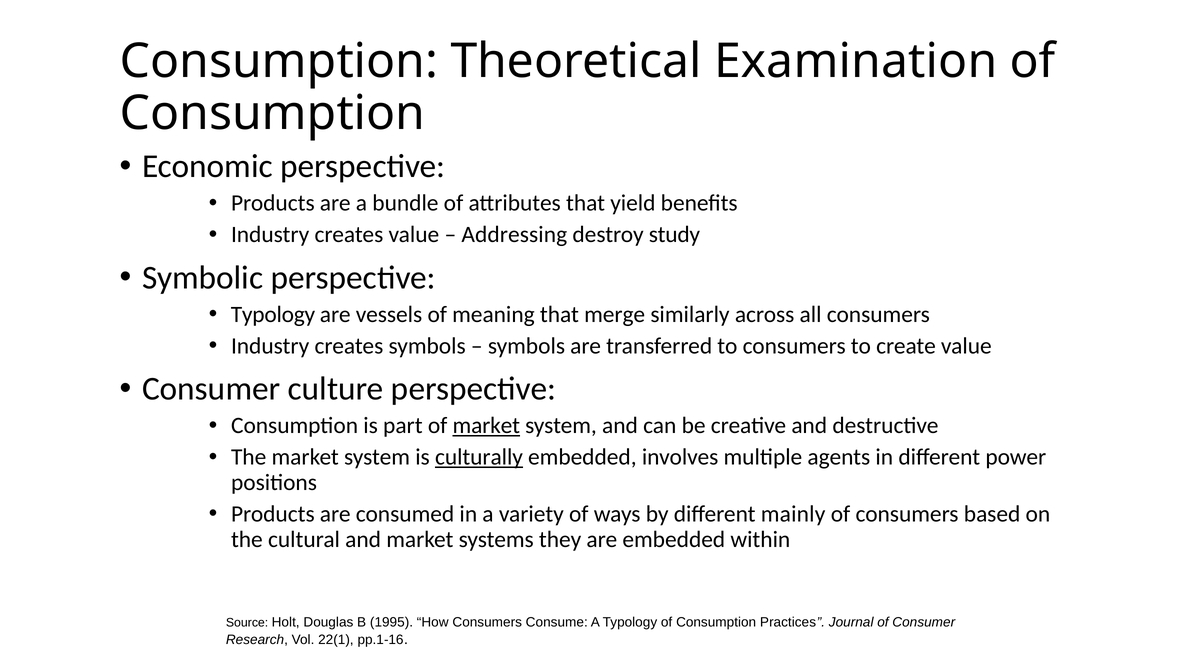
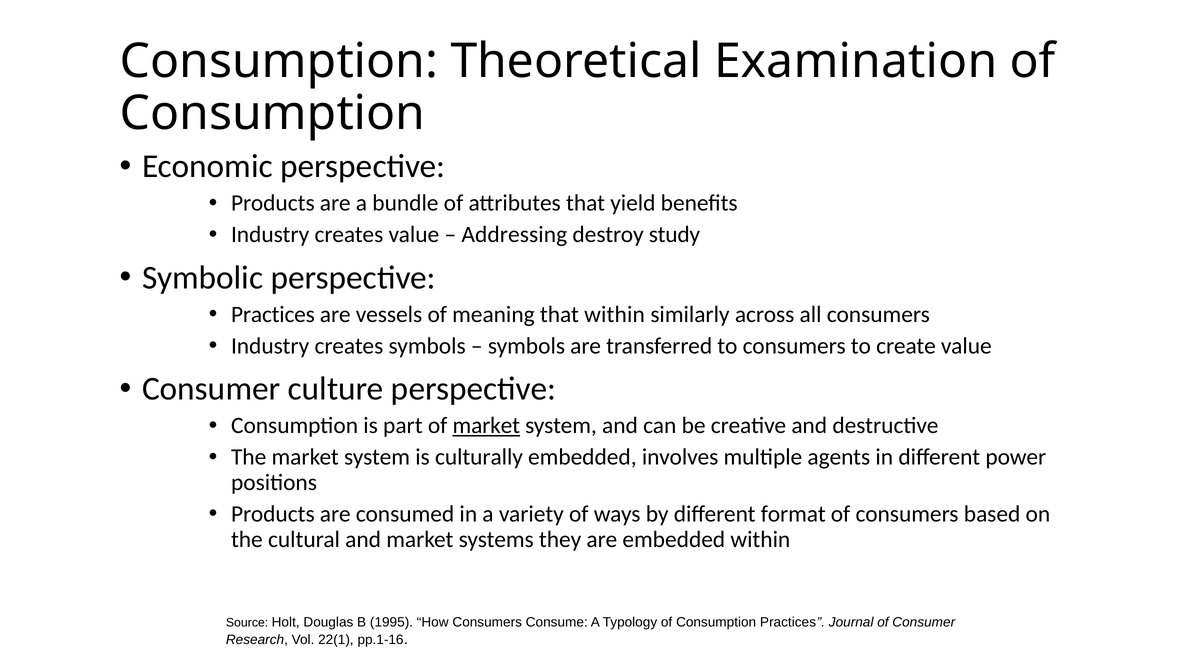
Typology: Typology -> Practices (273, 315)
that merge: merge -> within (615, 315)
culturally underline: present -> none (479, 458)
mainly: mainly -> format (793, 514)
